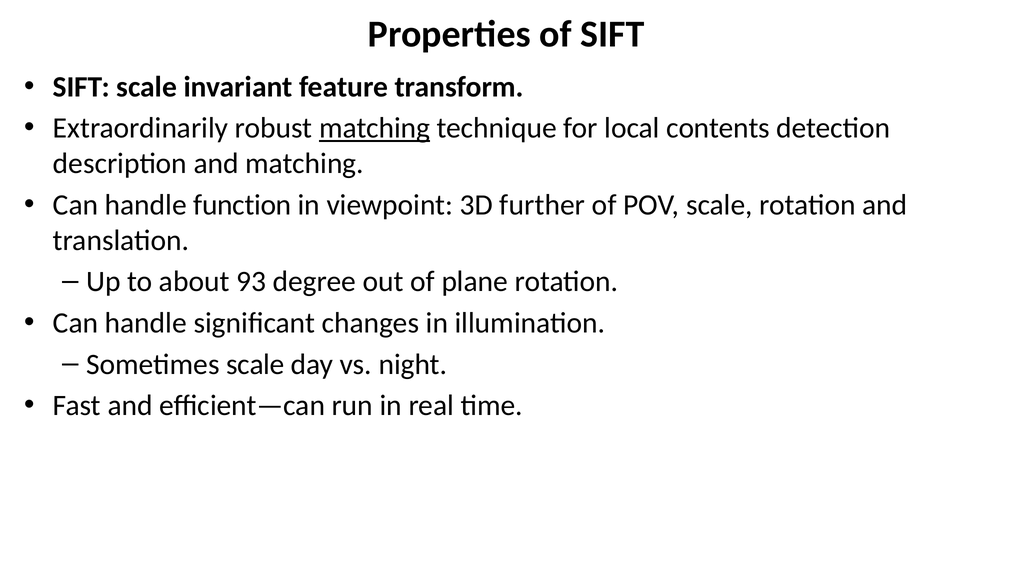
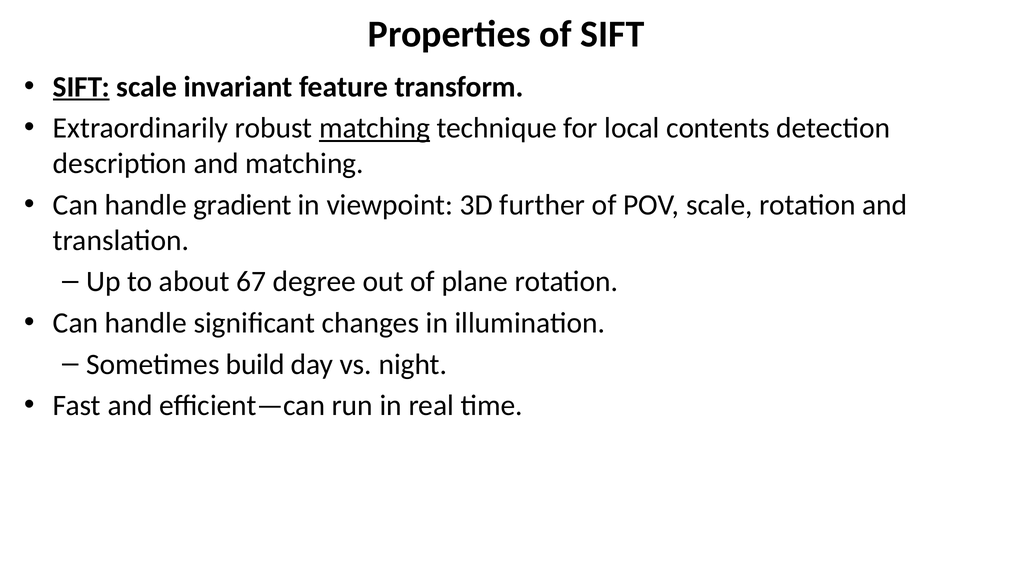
SIFT underline: none -> present (81, 87)
function: function -> gradient (242, 205)
93: 93 -> 67 (251, 282)
Sometimes scale: scale -> build (255, 364)
